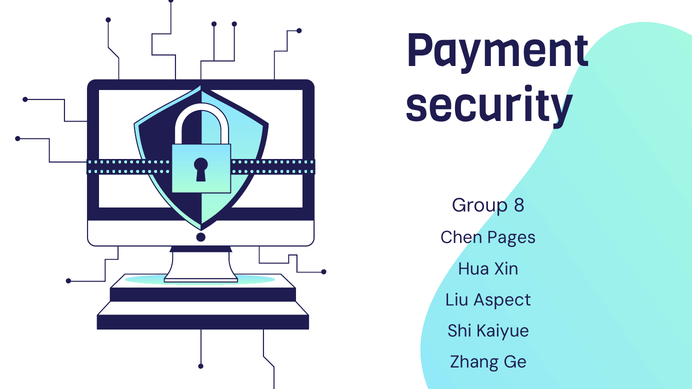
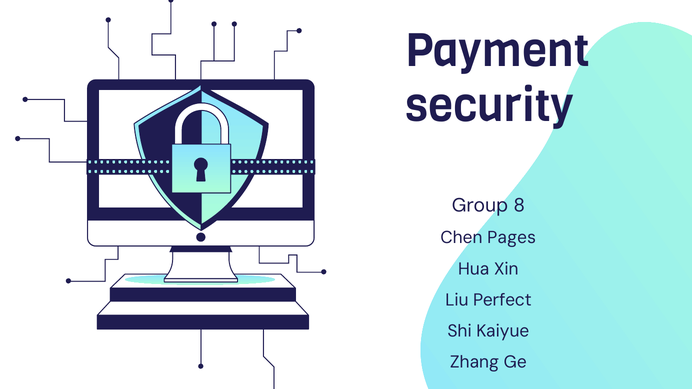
Aspect: Aspect -> Perfect (502, 300)
